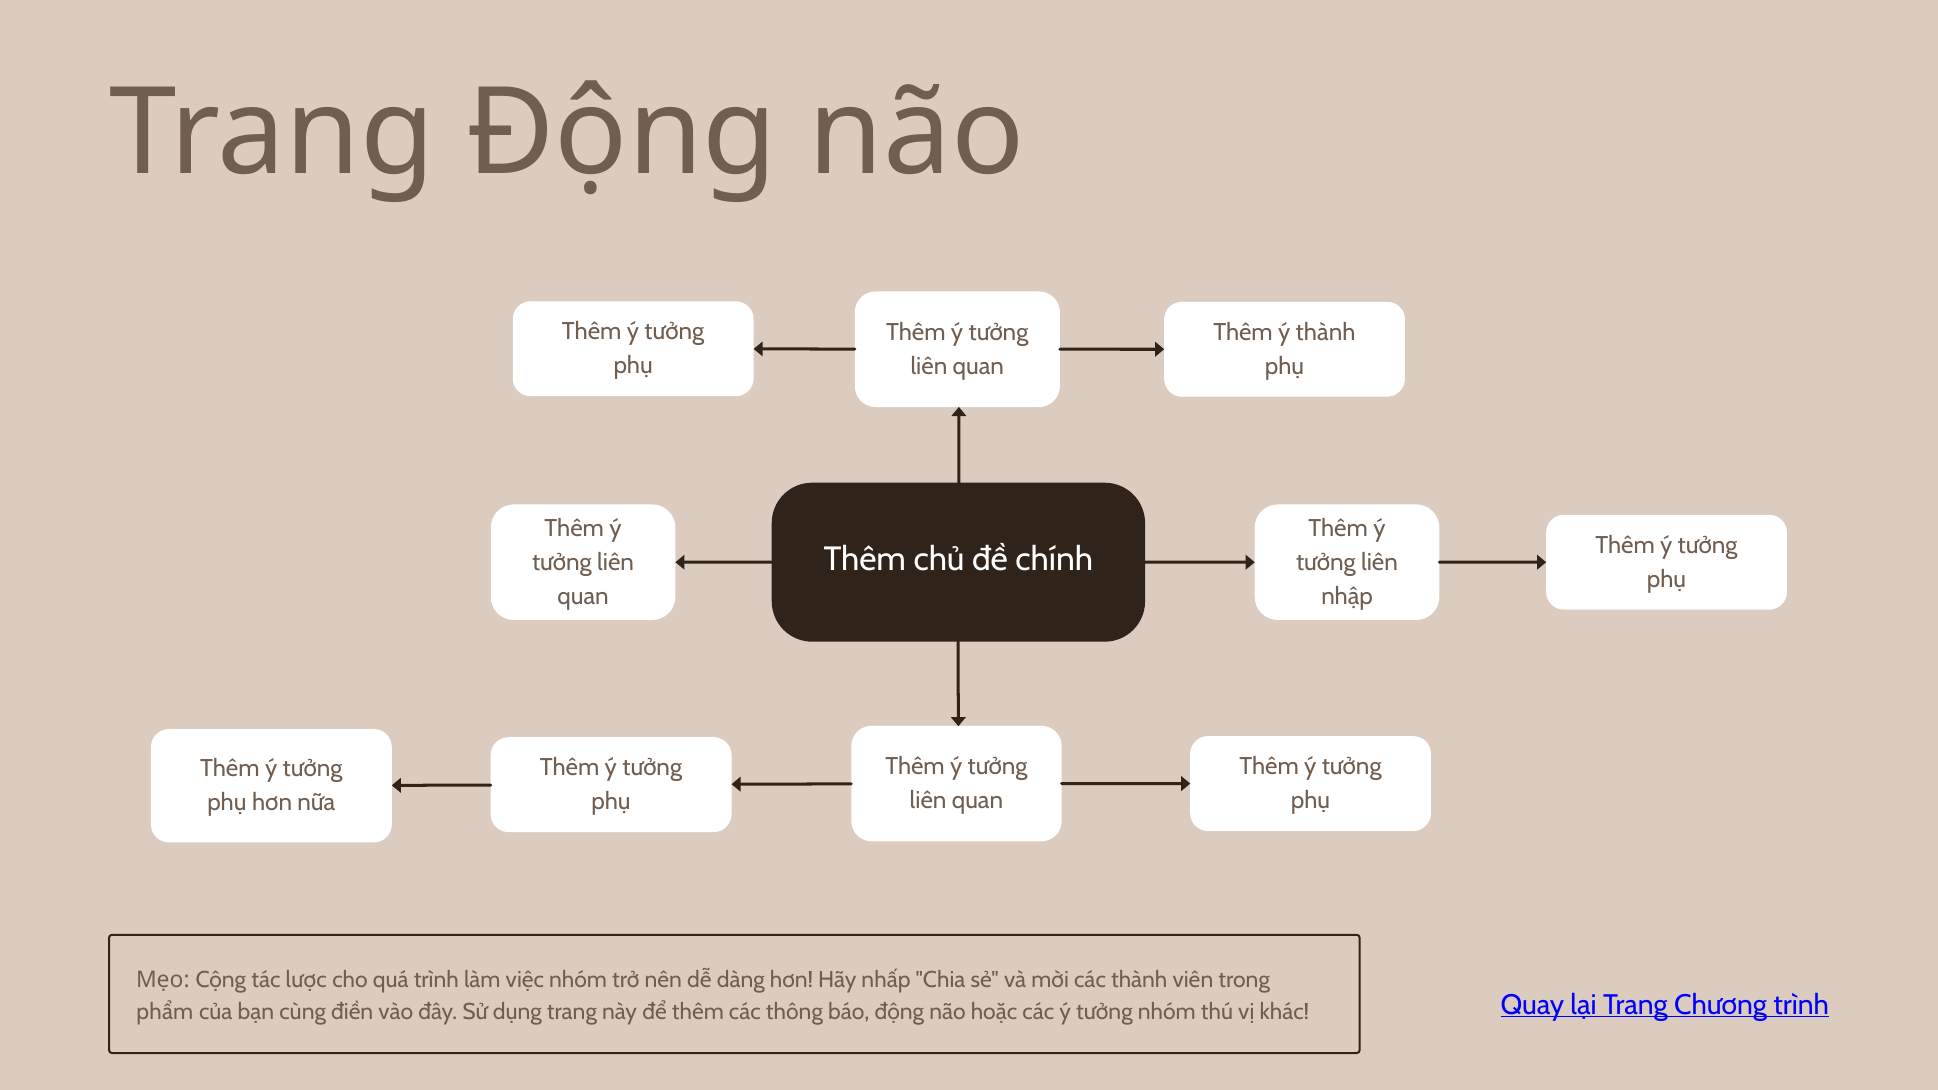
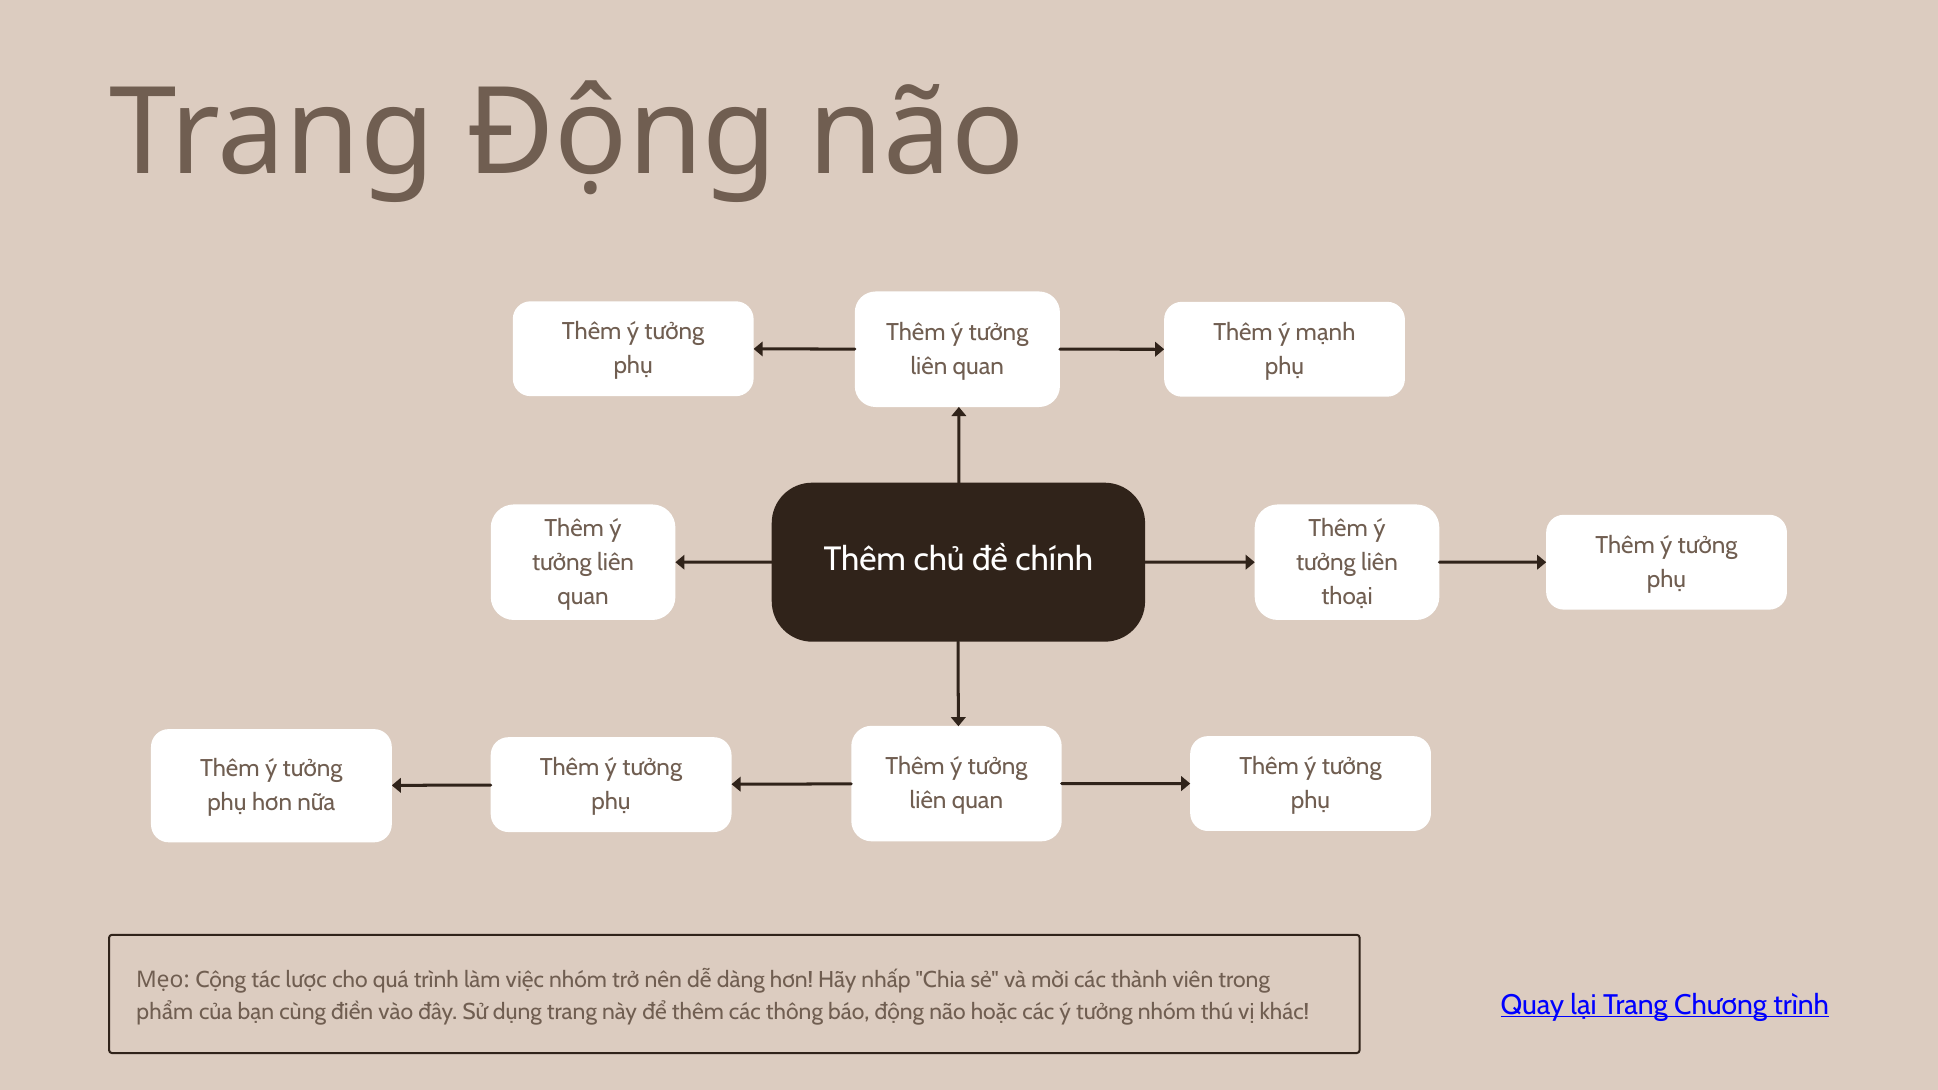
ý thành: thành -> mạnh (1326, 332)
nhập: nhập -> thoại (1347, 596)
